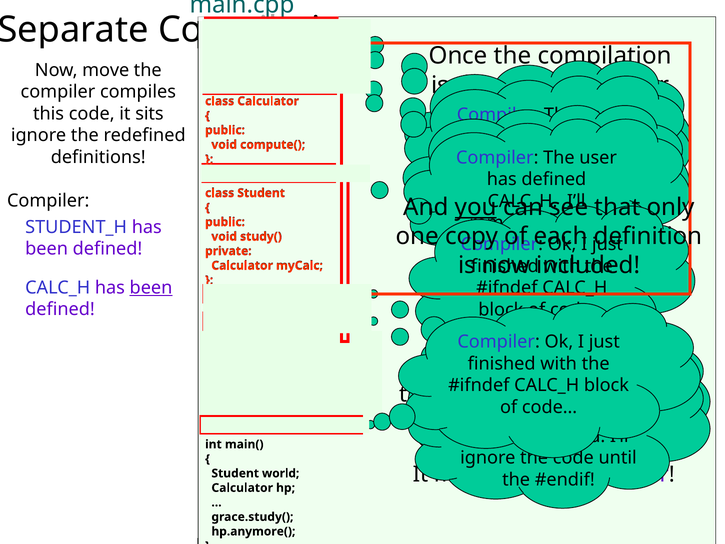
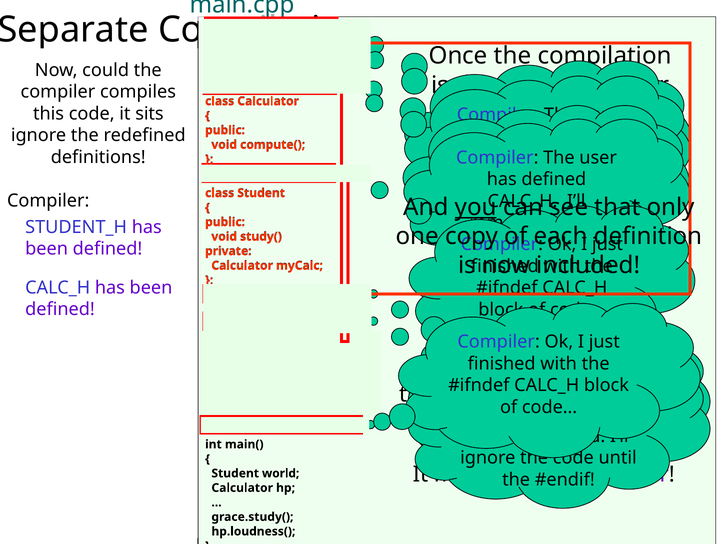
move: move -> could (106, 70)
been underline: present -> none (151, 288)
hp.anymore(: hp.anymore( -> hp.loudness( (253, 531)
